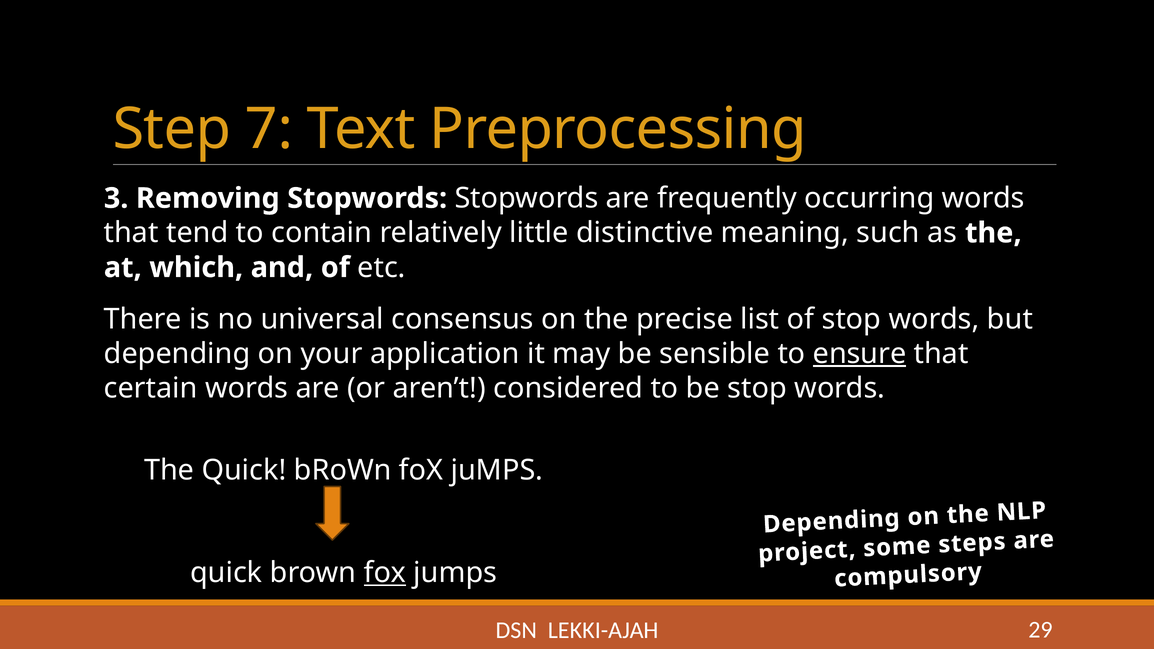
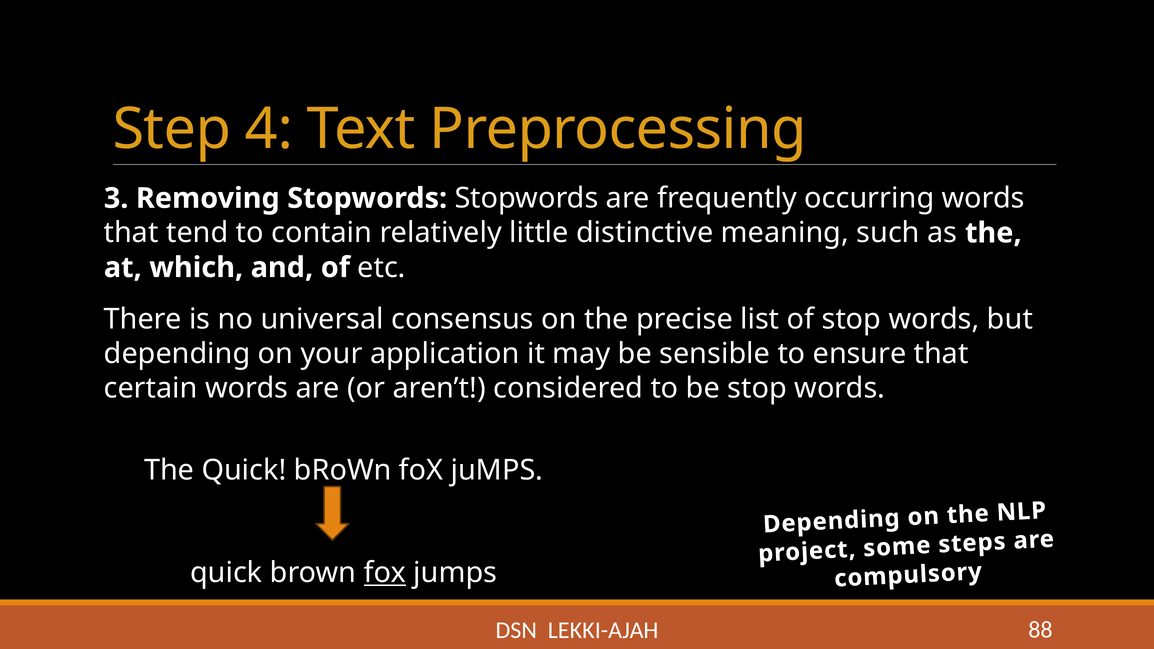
7: 7 -> 4 (269, 129)
ensure underline: present -> none (860, 354)
29: 29 -> 88 (1040, 630)
